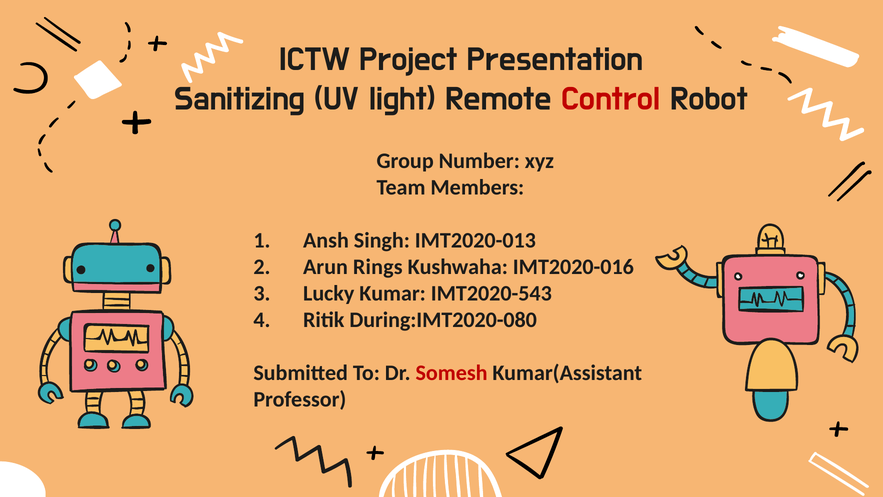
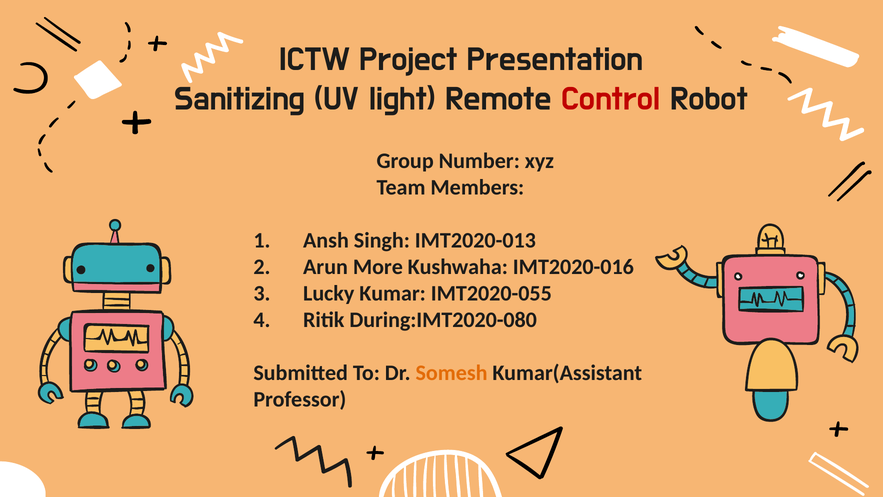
Rings: Rings -> More (378, 267)
IMT2020-543: IMT2020-543 -> IMT2020-055 (491, 293)
Somesh colour: red -> orange (452, 373)
